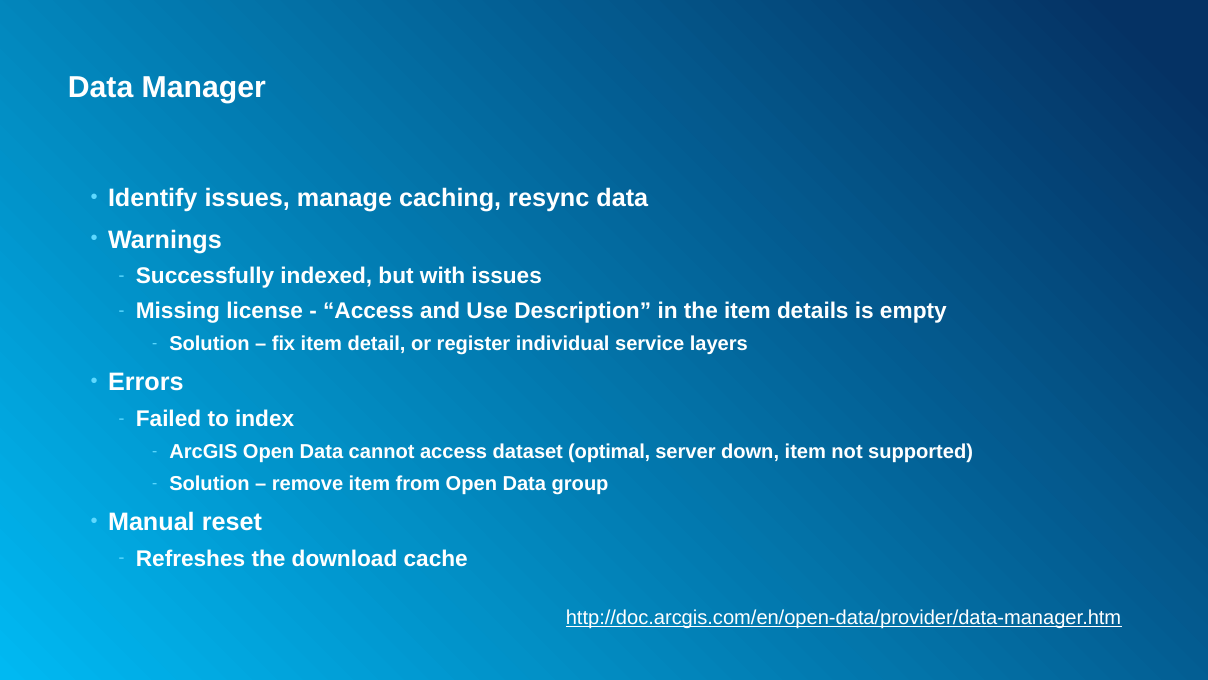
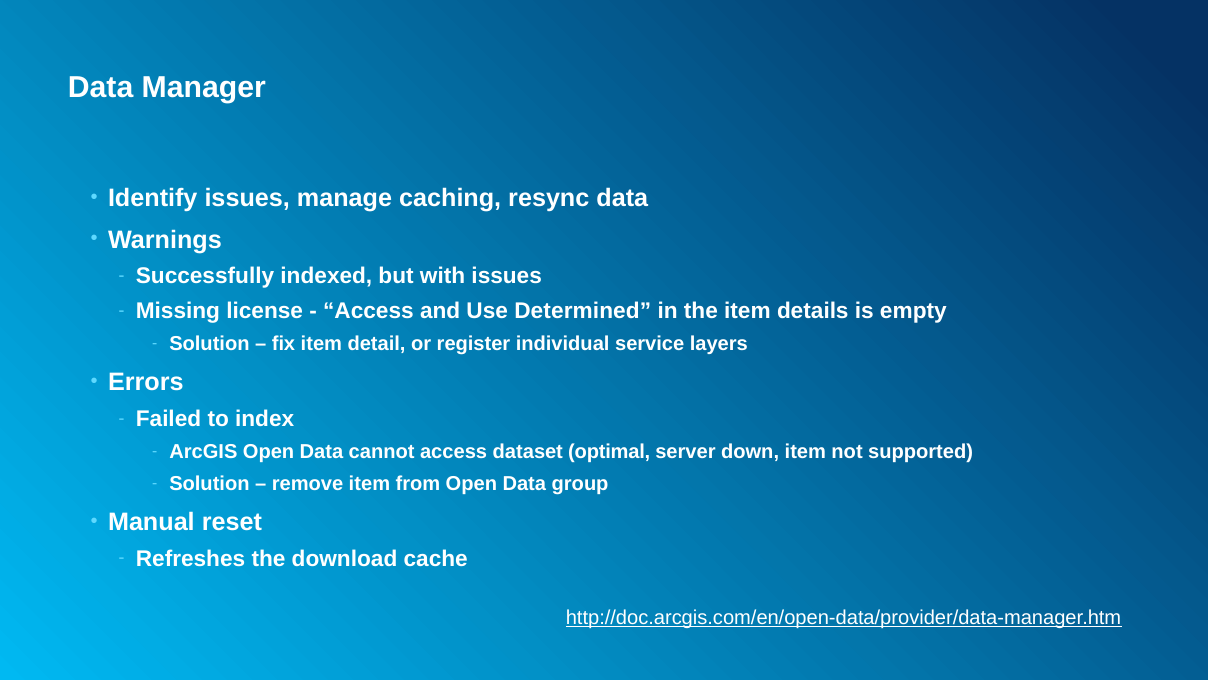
Description: Description -> Determined (583, 310)
